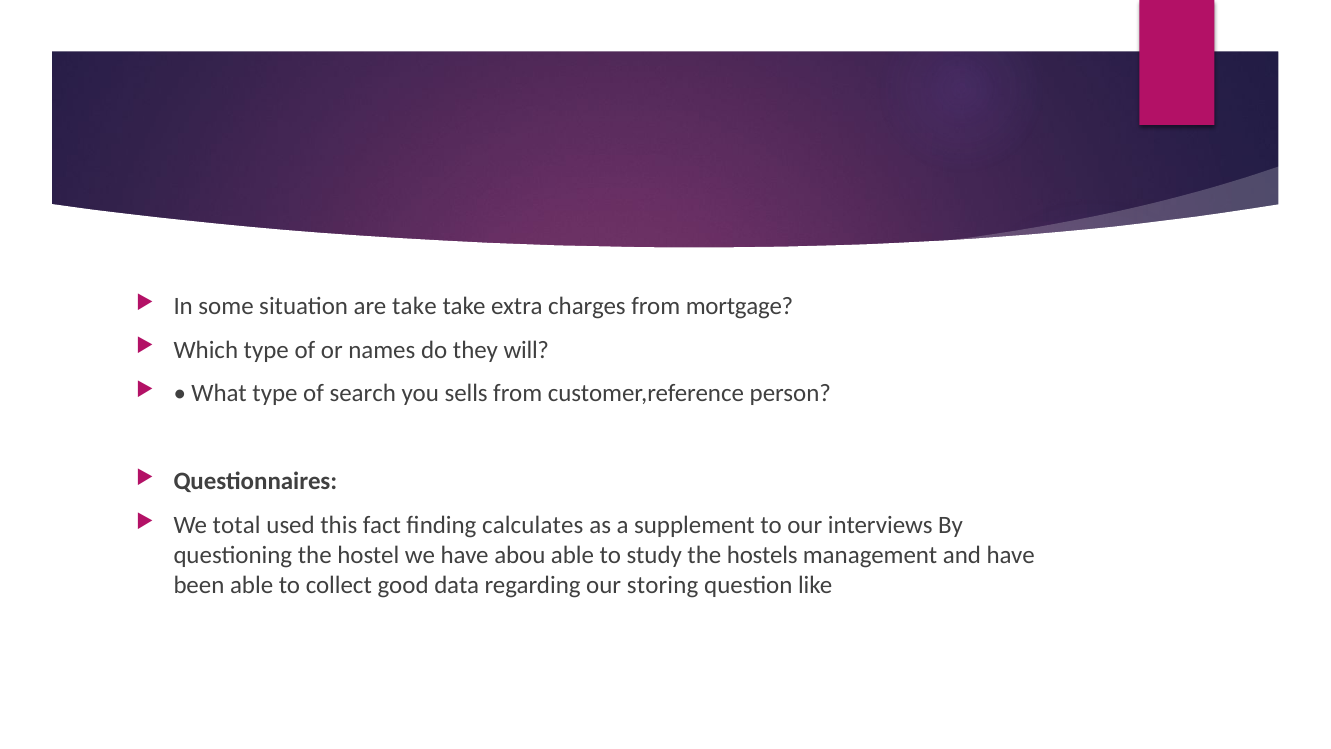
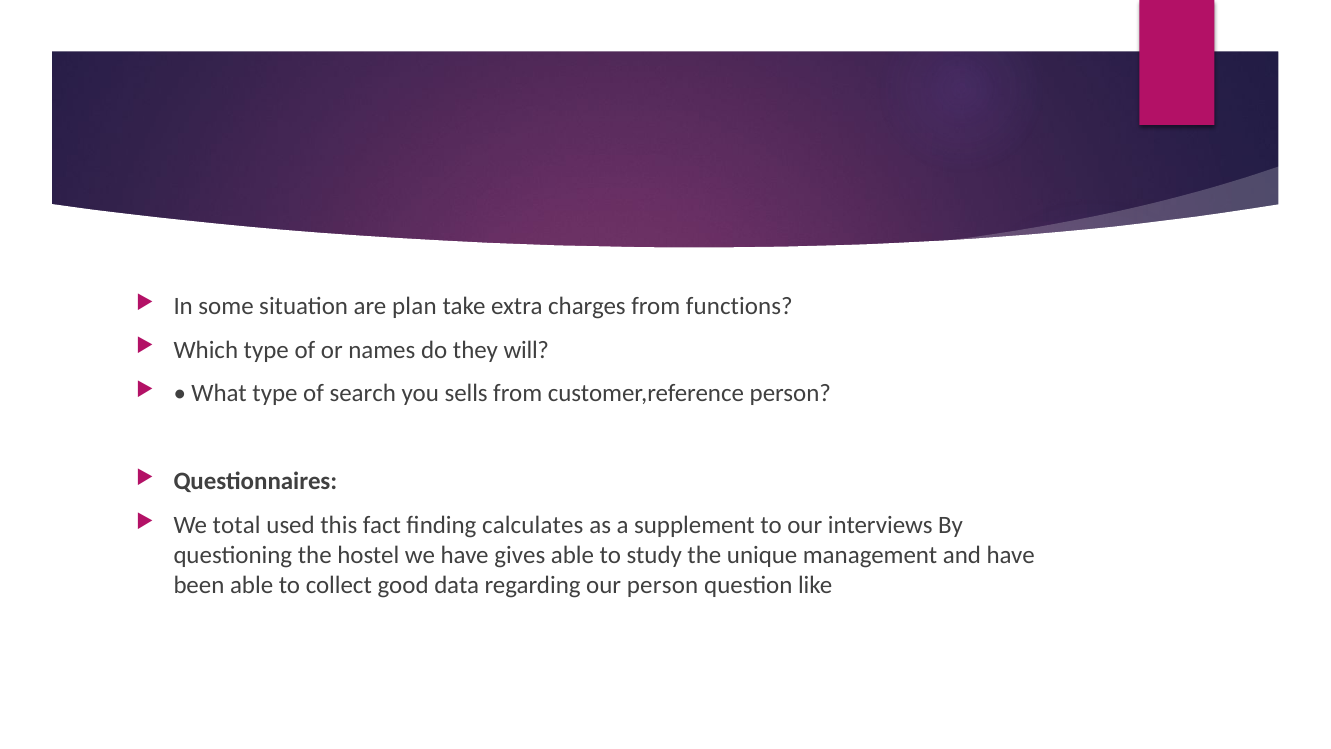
are take: take -> plan (414, 306)
mortgage: mortgage -> functions (739, 306)
abou: abou -> gives (520, 555)
hostels: hostels -> unique (762, 555)
our storing: storing -> person (663, 585)
